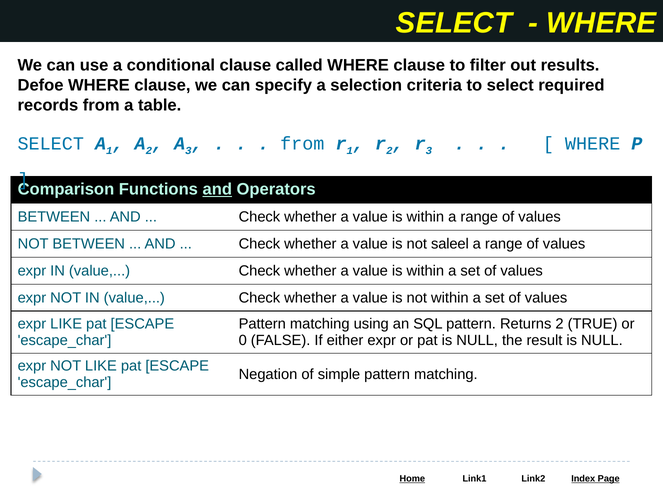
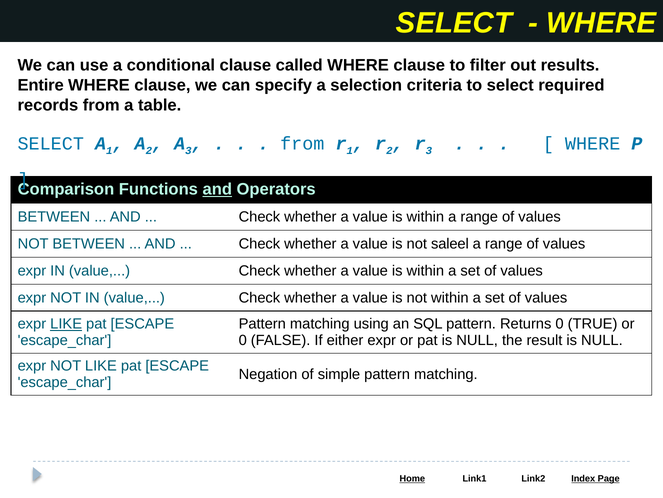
Defoe: Defoe -> Entire (41, 85)
LIKE underline: none -> present (66, 324)
Returns 2: 2 -> 0 (559, 324)
